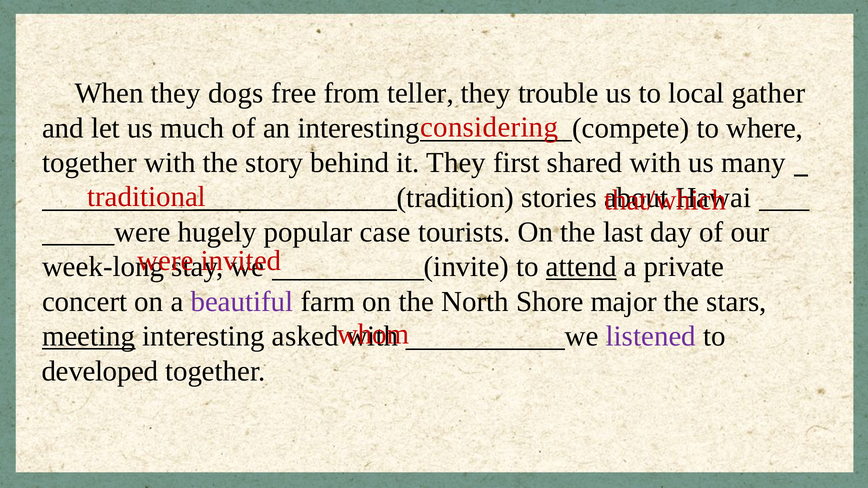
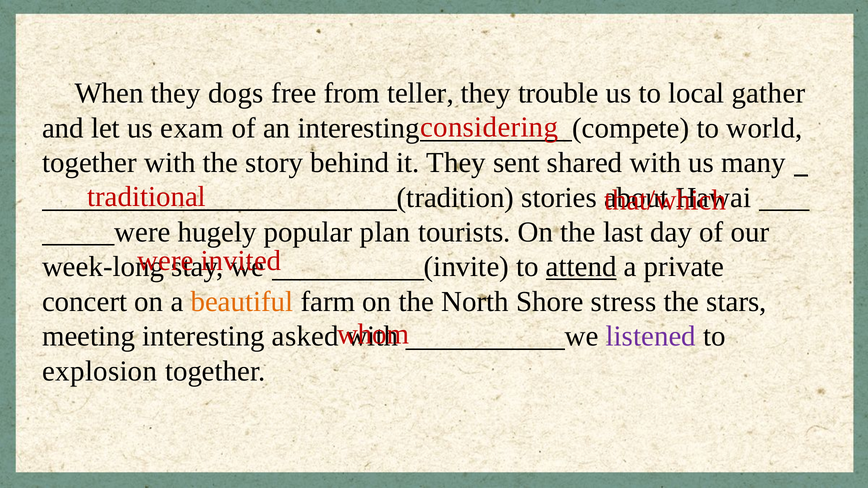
much: much -> exam (192, 128)
where: where -> world (764, 128)
first: first -> sent (516, 163)
case: case -> plan (385, 232)
beautiful colour: purple -> orange (242, 302)
major: major -> stress (624, 302)
meeting underline: present -> none (89, 337)
developed: developed -> explosion (100, 371)
